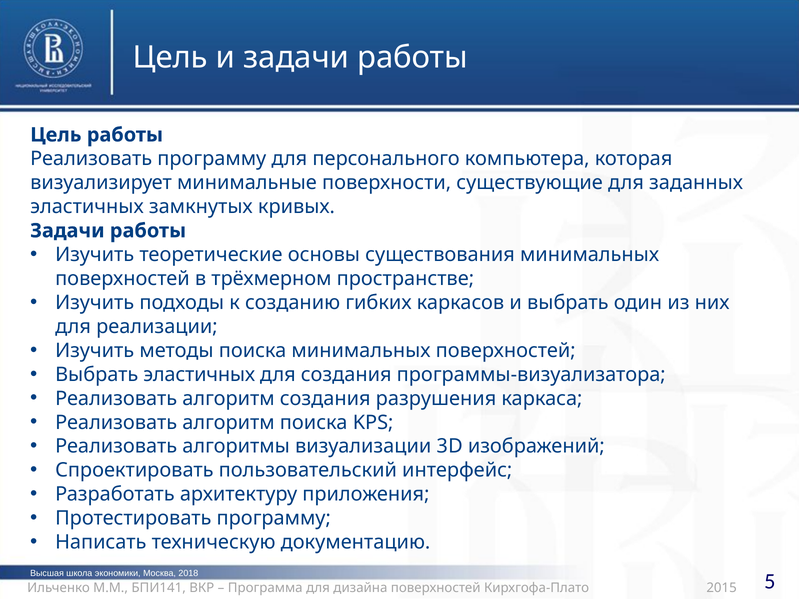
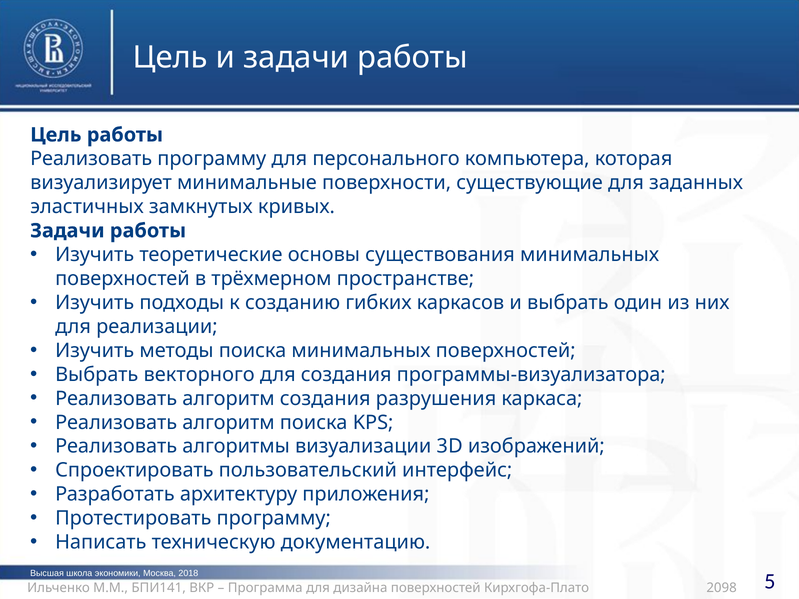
Выбрать эластичных: эластичных -> векторного (199, 375)
2015: 2015 -> 2098 (722, 588)
